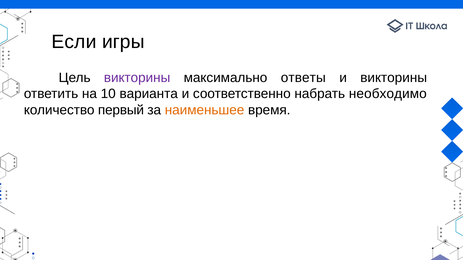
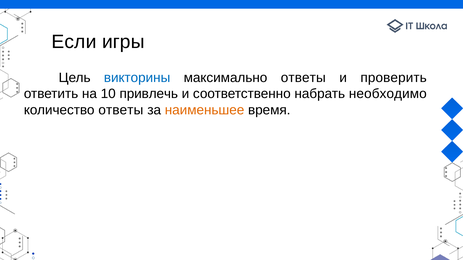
викторины colour: purple -> blue (137, 78)
и викторины: викторины -> проверить (394, 78)
варианта: варианта -> привлечь (149, 94)
количество первый: первый -> ответы (121, 110)
